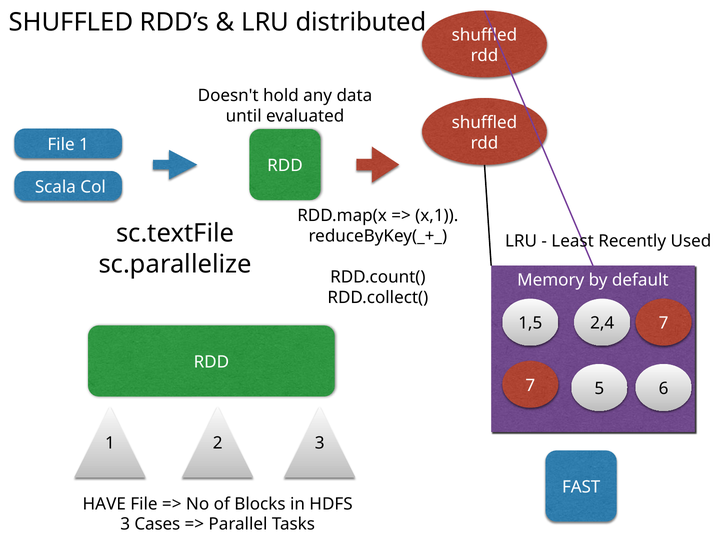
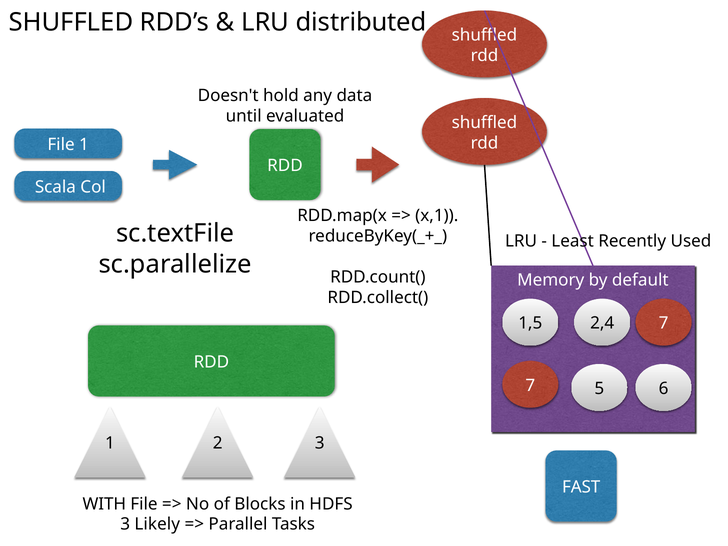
HAVE: HAVE -> WITH (104, 504)
Cases: Cases -> Likely (157, 524)
